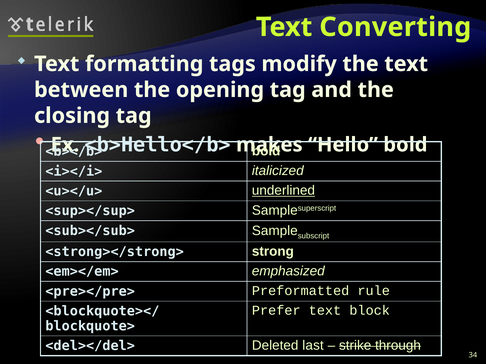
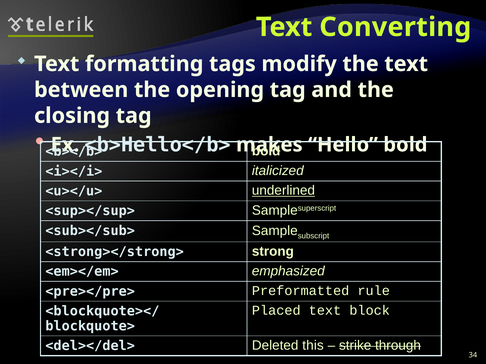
Prefer: Prefer -> Placed (276, 311)
last: last -> this (313, 346)
